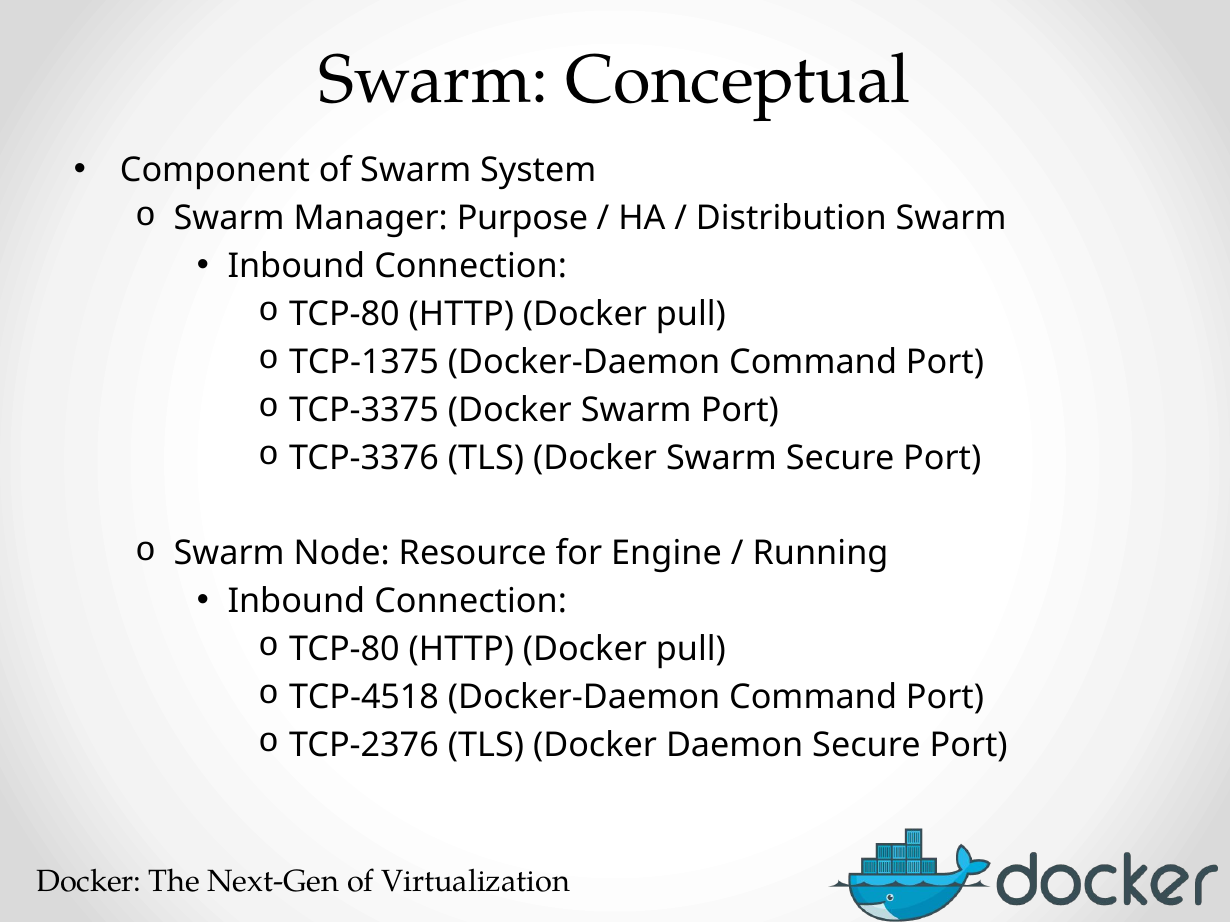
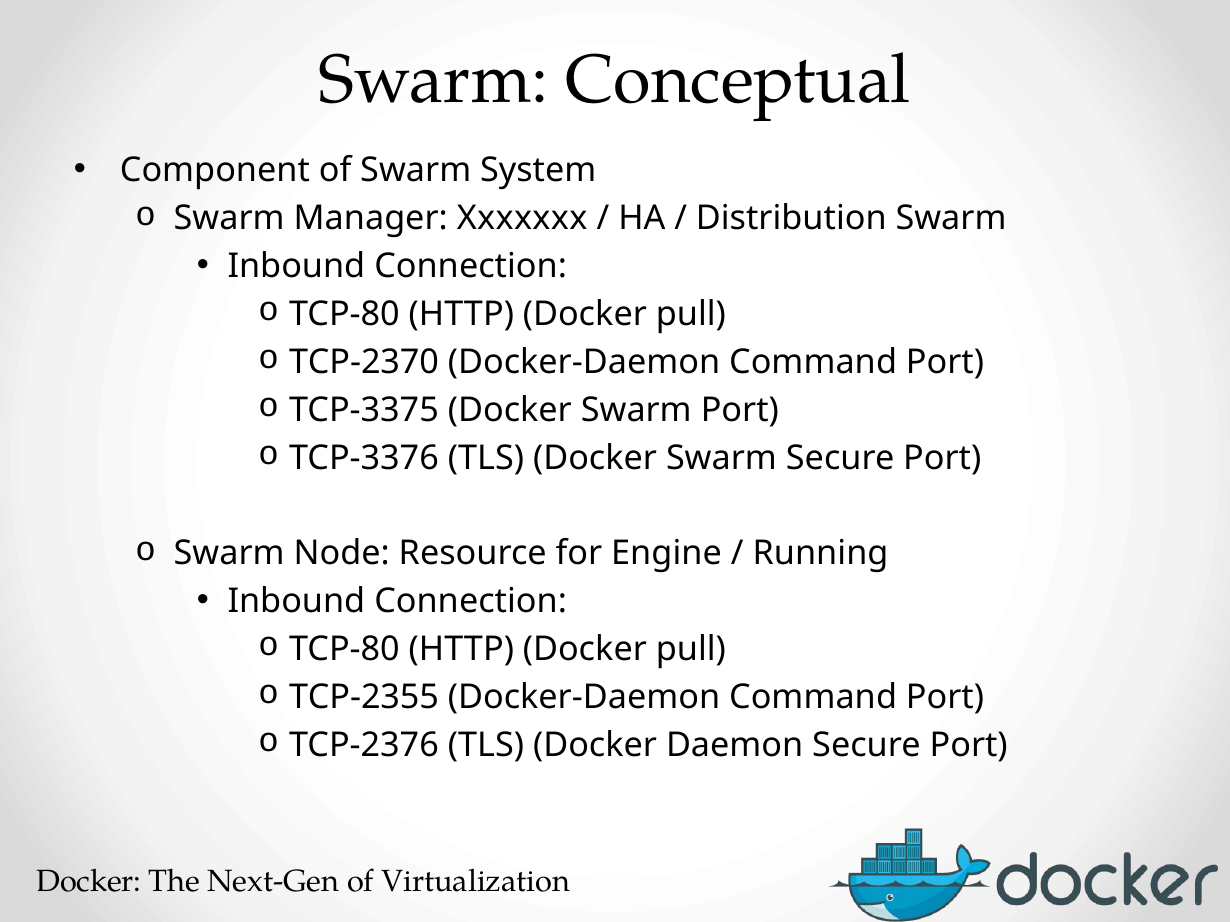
Purpose: Purpose -> Xxxxxxx (522, 219)
TCP-1375: TCP-1375 -> TCP-2370 (364, 362)
TCP-4518: TCP-4518 -> TCP-2355 (364, 698)
